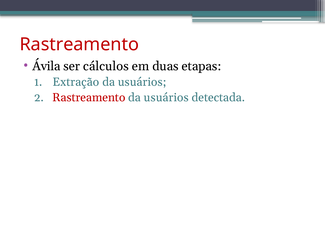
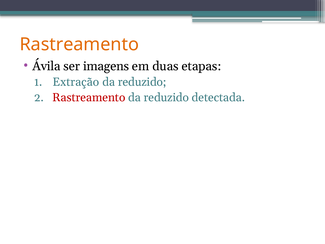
Rastreamento colour: red -> orange (79, 44)
cálculos: cálculos -> imagens (106, 66)
usuários: usuários -> reduzido (142, 82)
usuários: usuários -> reduzido (166, 97)
